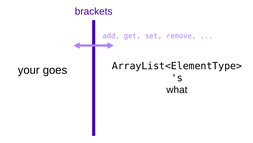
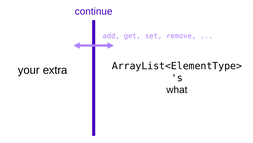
brackets: brackets -> continue (94, 11)
goes: goes -> extra (55, 70)
